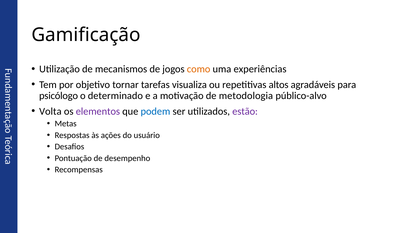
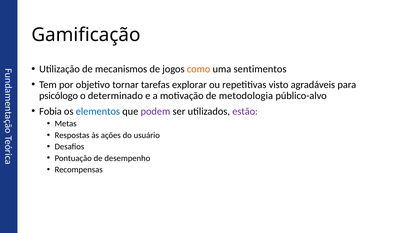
experiências: experiências -> sentimentos (260, 69)
visualiza: visualiza -> explorar (189, 84)
altos: altos -> visto (279, 84)
Volta: Volta -> Fobia (50, 111)
elementos colour: purple -> blue (98, 111)
podem colour: blue -> purple (155, 111)
